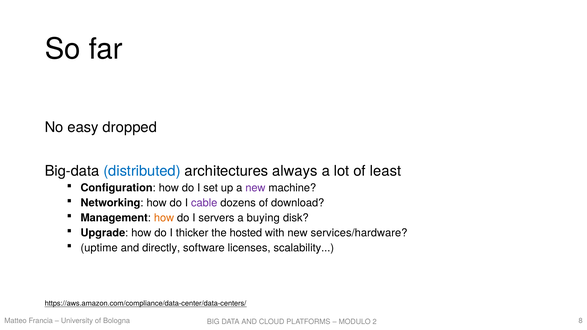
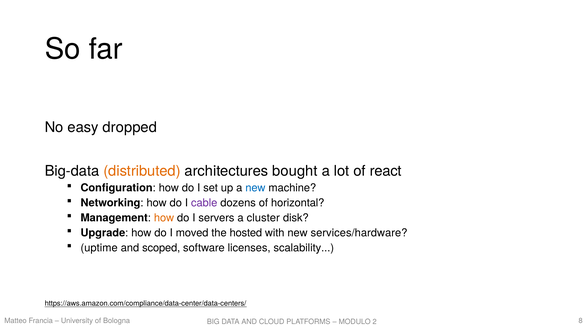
distributed colour: blue -> orange (142, 171)
always: always -> bought (295, 171)
least: least -> react (386, 171)
new colour: purple -> blue (255, 188)
download: download -> horizontal (298, 203)
buying: buying -> cluster (263, 218)
thicker: thicker -> moved (192, 233)
directly: directly -> scoped (161, 248)
